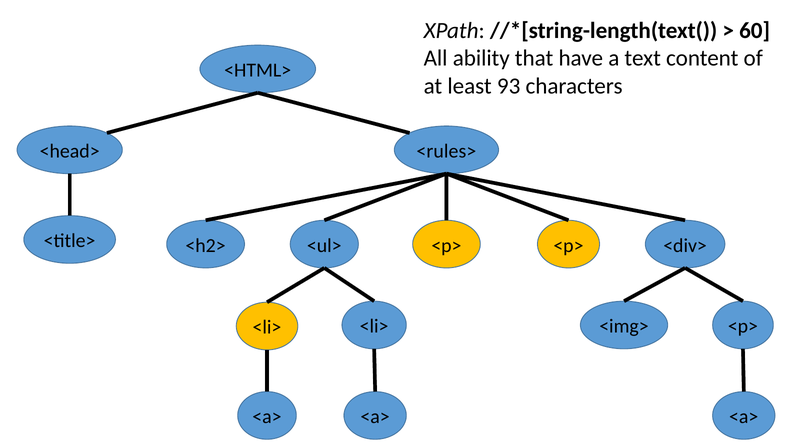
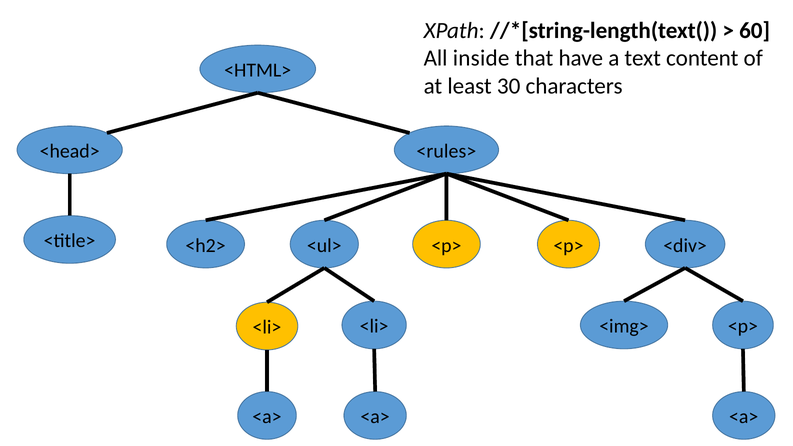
ability: ability -> inside (481, 58)
93: 93 -> 30 (509, 86)
